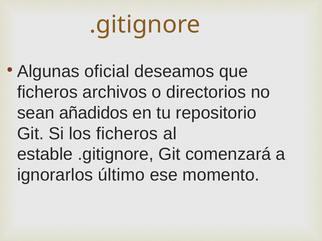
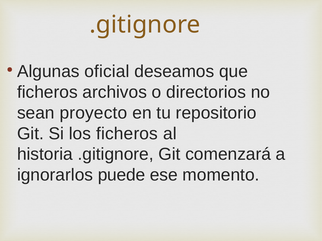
añadidos: añadidos -> proyecto (93, 113)
estable: estable -> historia (45, 155)
último: último -> puede (122, 175)
